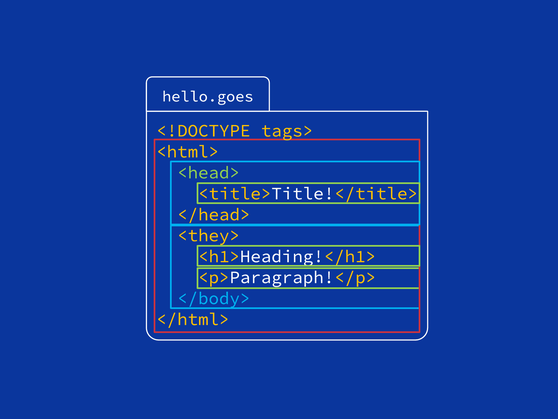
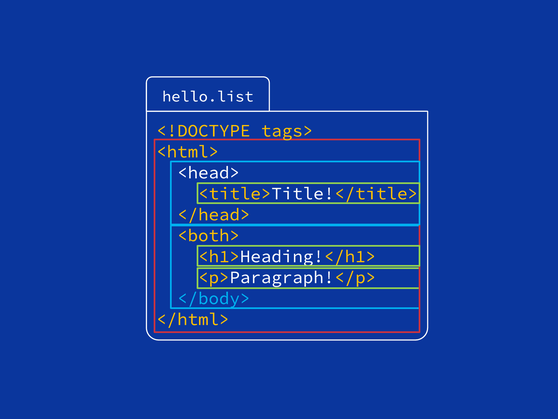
hello.goes: hello.goes -> hello.list (208, 96)
<head> colour: light green -> white (209, 172)
<they>: <they> -> <both> (209, 235)
